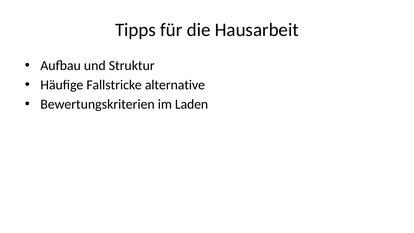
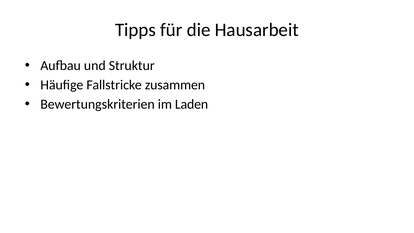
alternative: alternative -> zusammen (175, 85)
